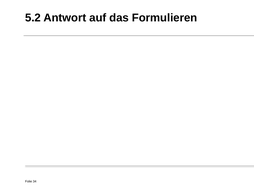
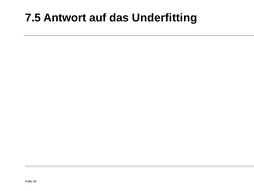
5.2: 5.2 -> 7.5 (33, 18)
Formulieren: Formulieren -> Underfitting (165, 18)
